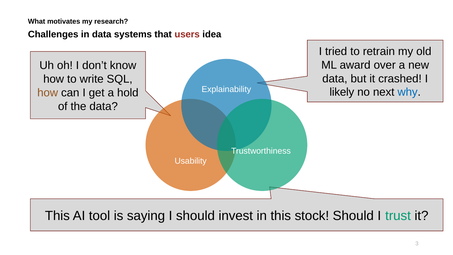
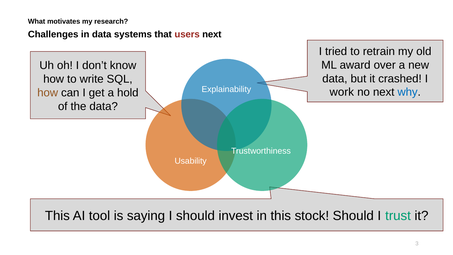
users idea: idea -> next (212, 34)
likely: likely -> work (342, 92)
